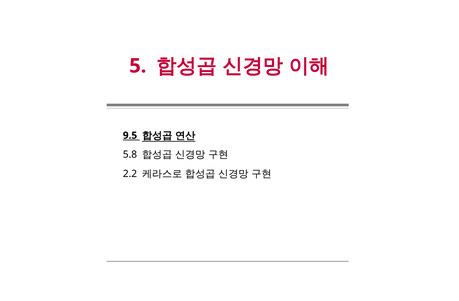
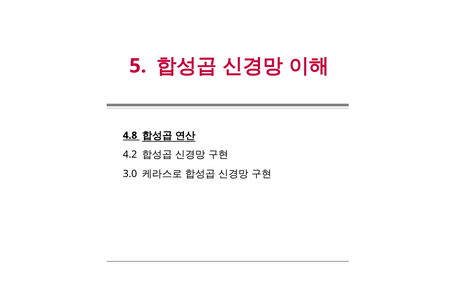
9.5: 9.5 -> 4.8 (130, 136)
5.8: 5.8 -> 4.2 (130, 155)
2.2: 2.2 -> 3.0 (130, 174)
